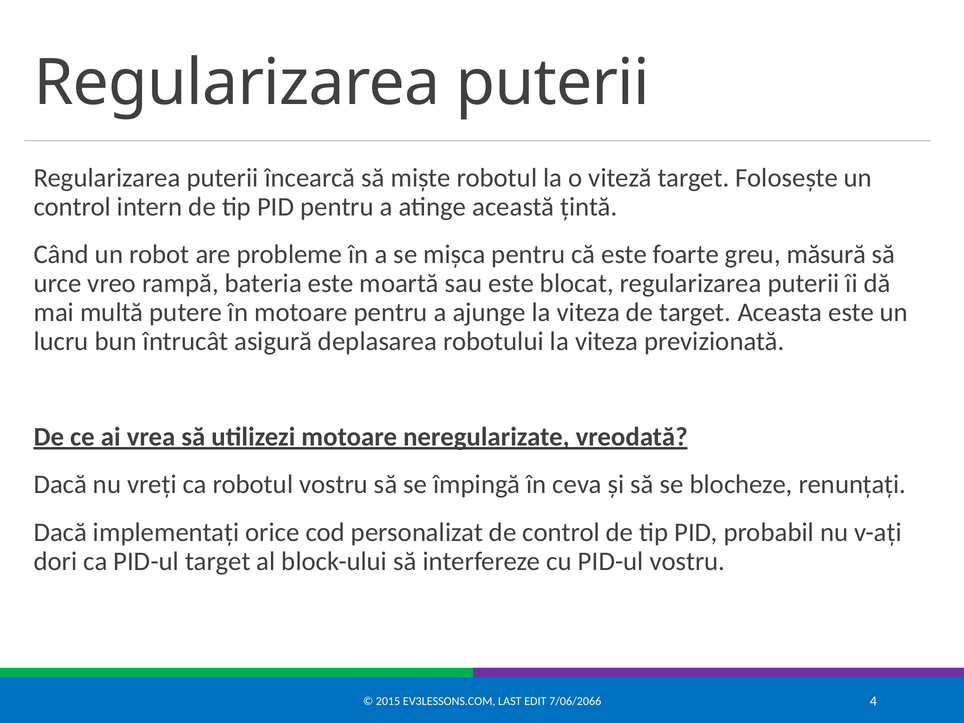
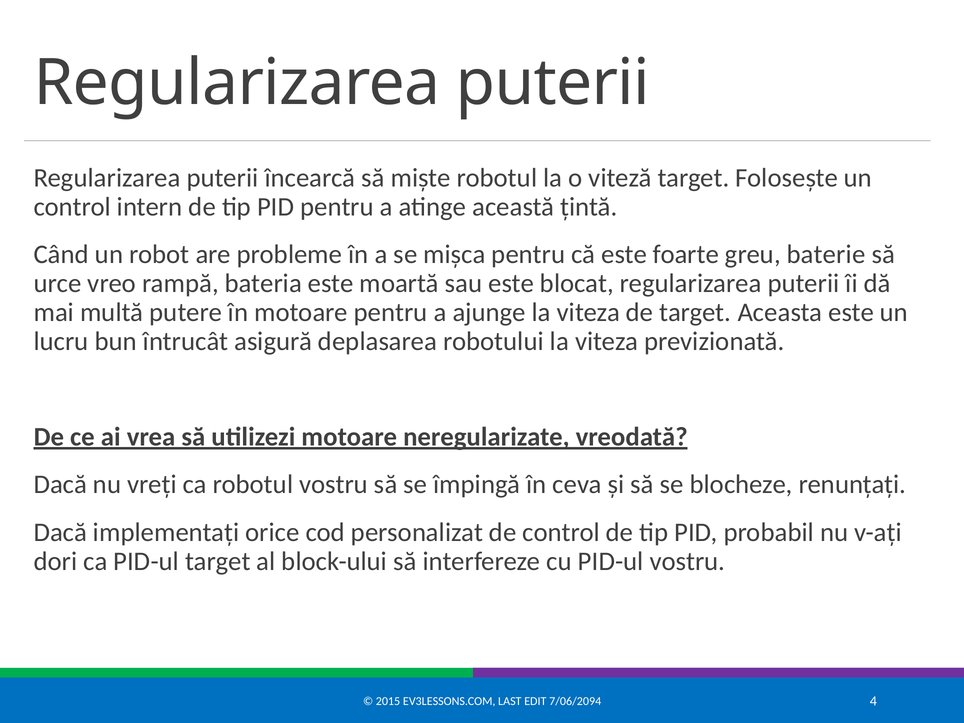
măsură: măsură -> baterie (826, 255)
7/06/2066: 7/06/2066 -> 7/06/2094 (575, 701)
